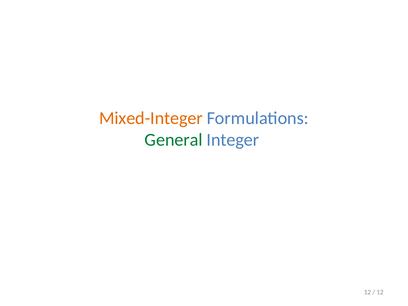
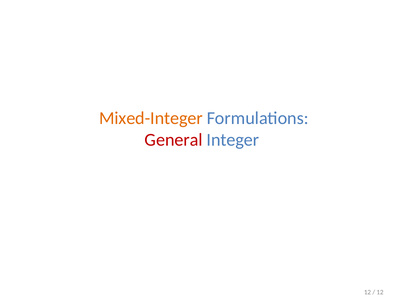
General colour: green -> red (174, 140)
